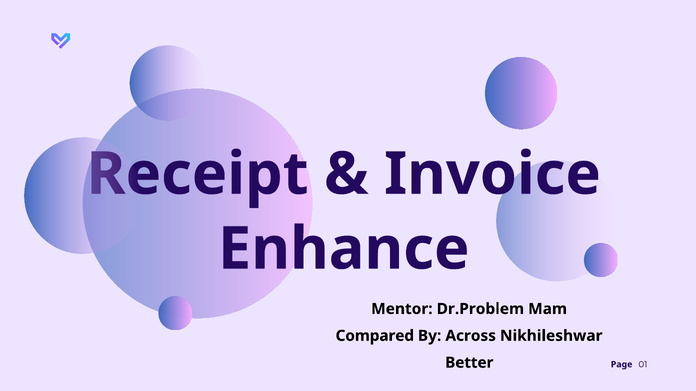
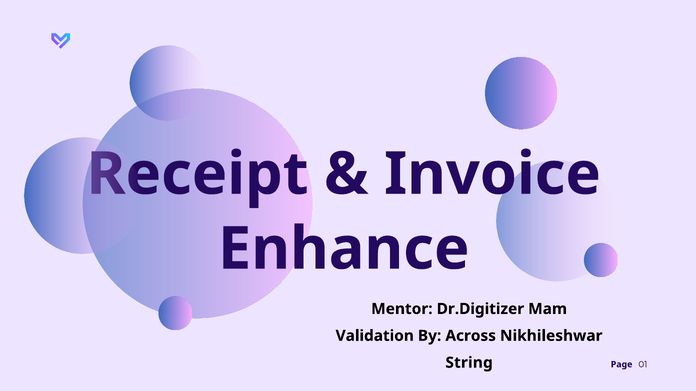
Dr.Problem: Dr.Problem -> Dr.Digitizer (480, 309)
Compared: Compared -> Validation (375, 336)
Better: Better -> String (469, 363)
